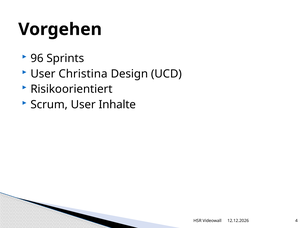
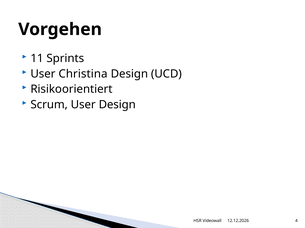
96: 96 -> 11 (37, 59)
User Inhalte: Inhalte -> Design (117, 105)
